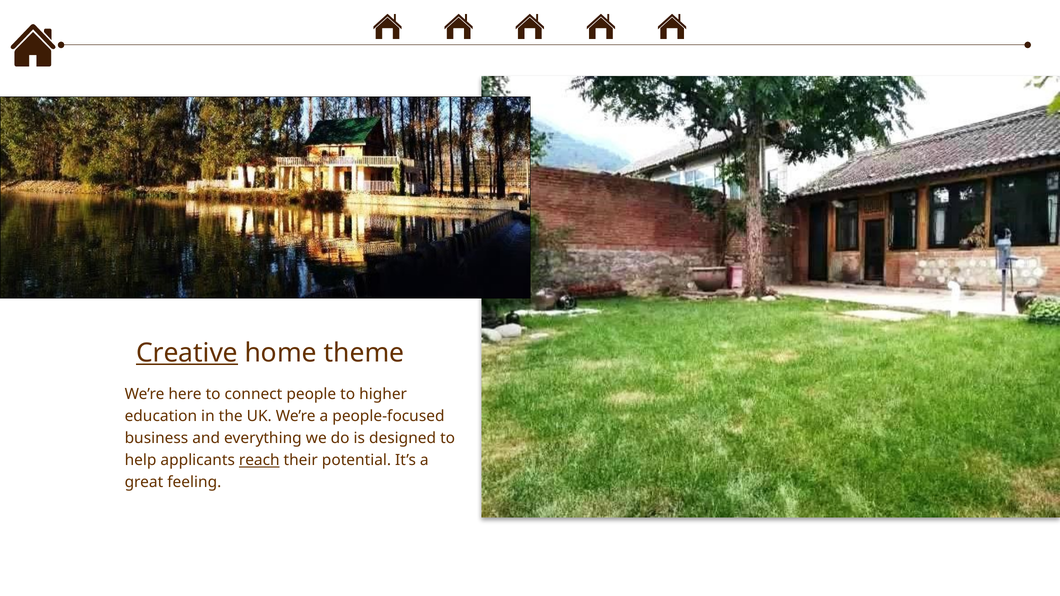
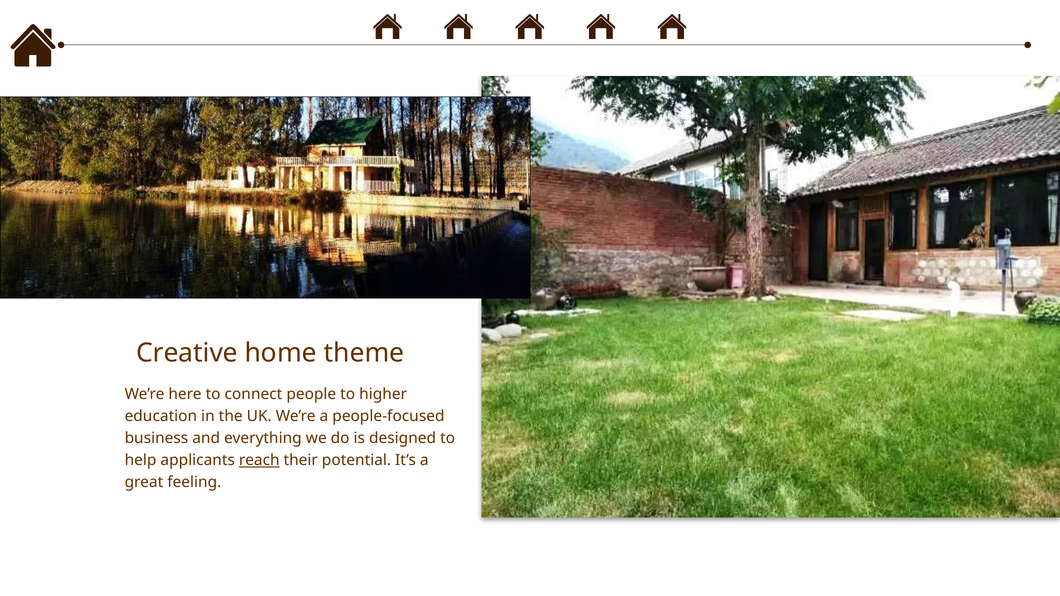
Creative underline: present -> none (187, 353)
